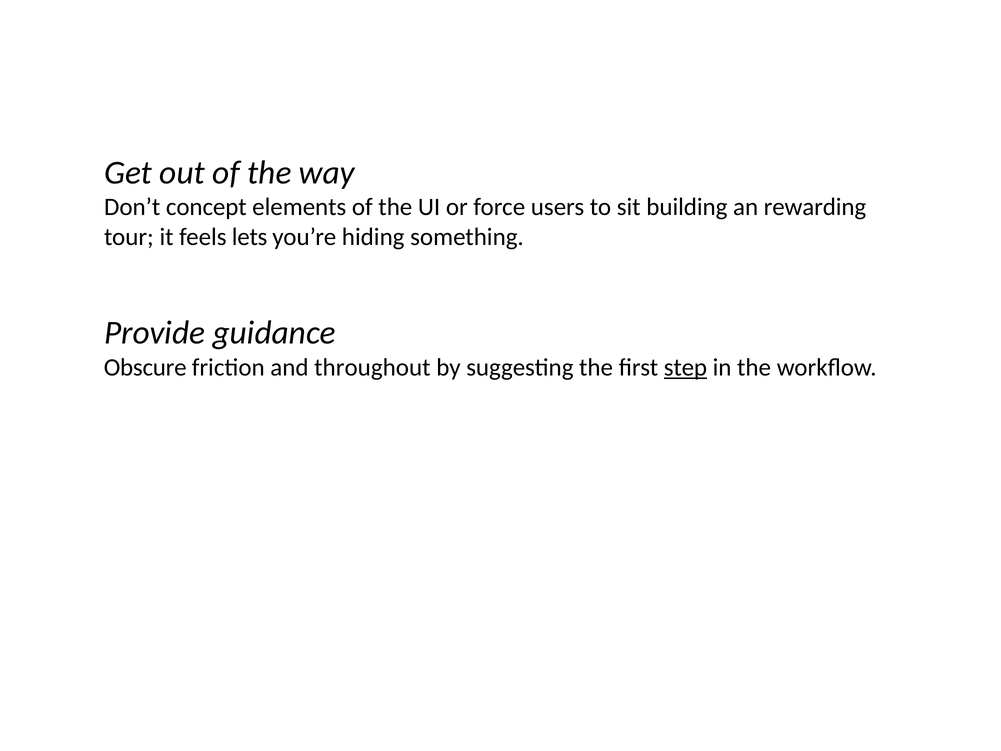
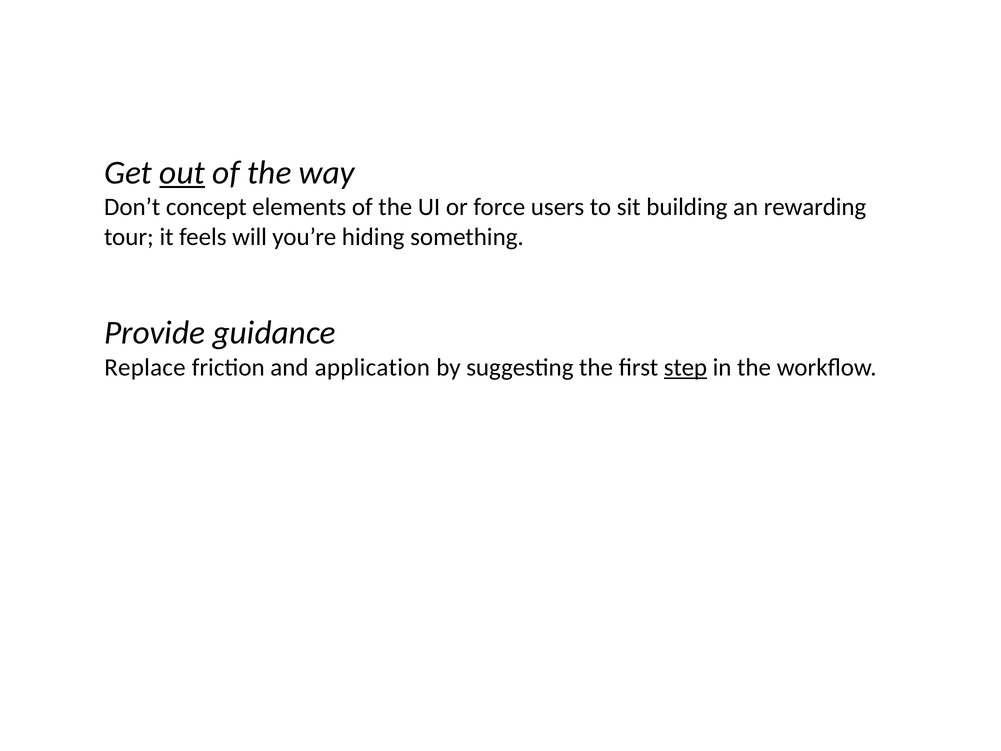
out underline: none -> present (182, 173)
lets: lets -> will (250, 237)
Obscure: Obscure -> Replace (145, 367)
throughout: throughout -> application (372, 367)
